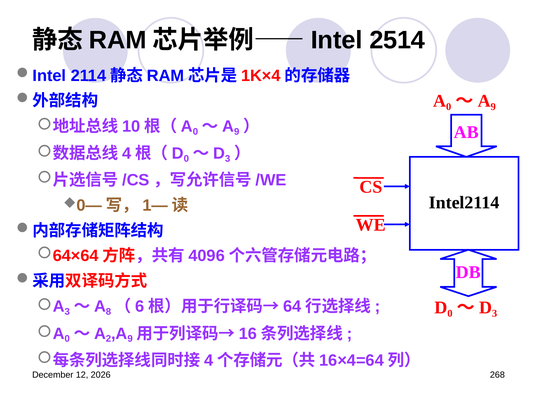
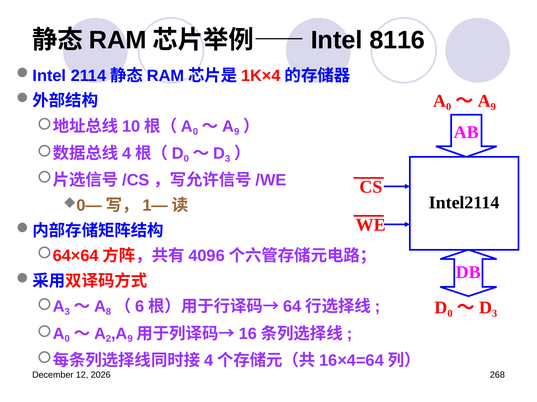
2514: 2514 -> 8116 (397, 40)
